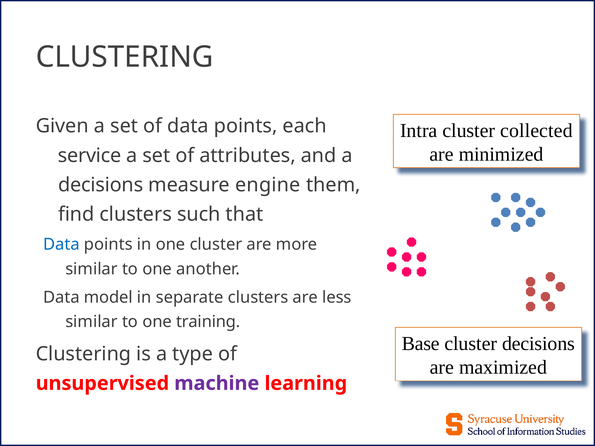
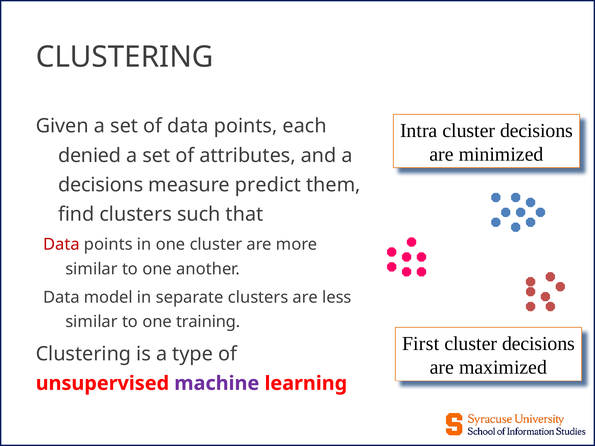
Intra cluster collected: collected -> decisions (537, 131)
service: service -> denied (90, 156)
engine: engine -> predict (268, 185)
Data colour: blue -> red (61, 245)
Base: Base -> First (421, 344)
